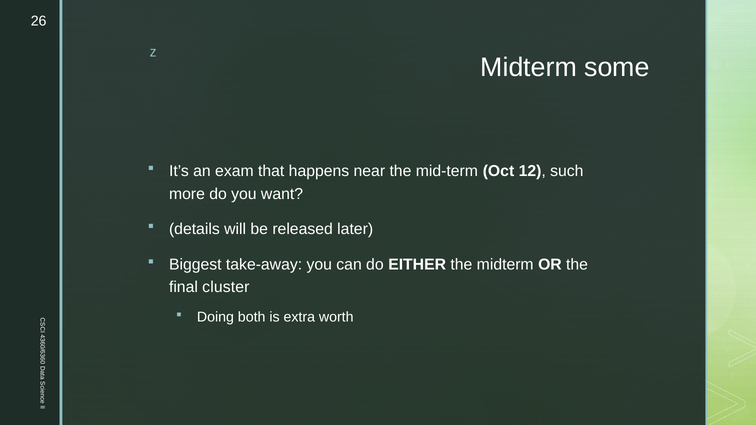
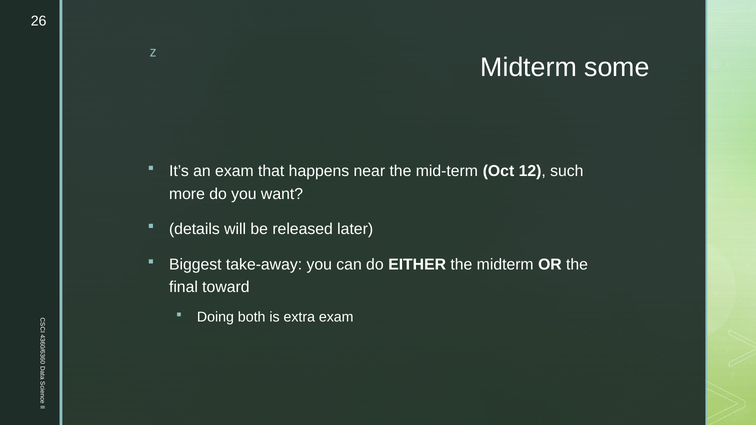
cluster: cluster -> toward (226, 287)
extra worth: worth -> exam (336, 317)
